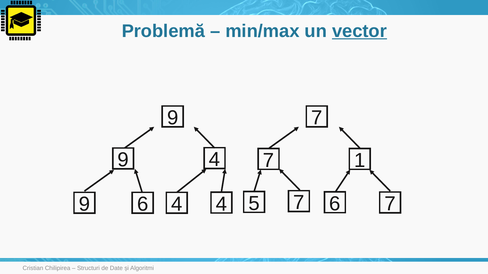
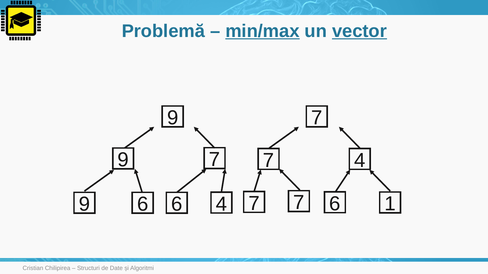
min/max underline: none -> present (262, 31)
9 4: 4 -> 7 (215, 160)
7 1: 1 -> 4 (360, 161)
6 4: 4 -> 6 (177, 205)
4 5: 5 -> 7 (254, 204)
6 7: 7 -> 1 (390, 204)
